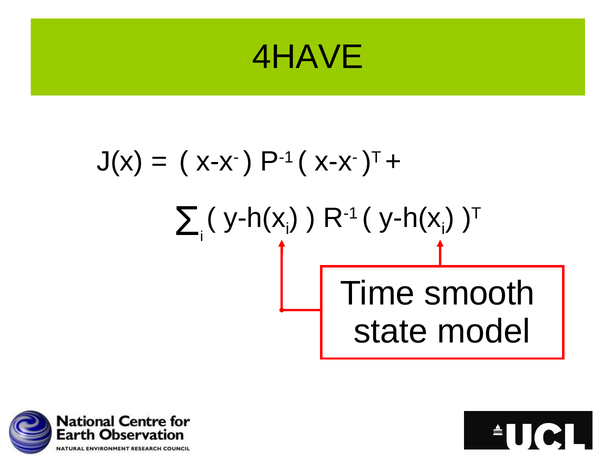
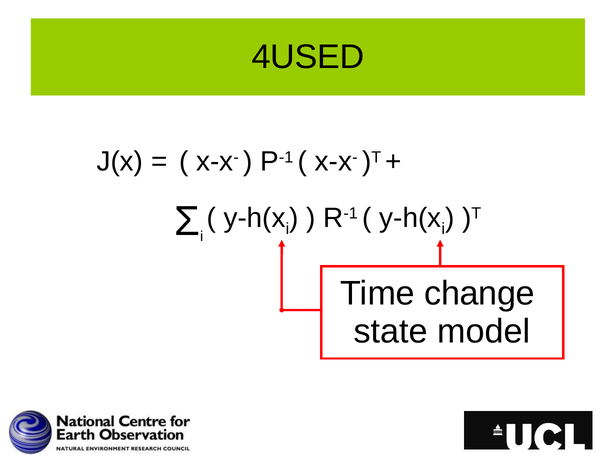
4HAVE: 4HAVE -> 4USED (308, 57)
smooth: smooth -> change (480, 293)
